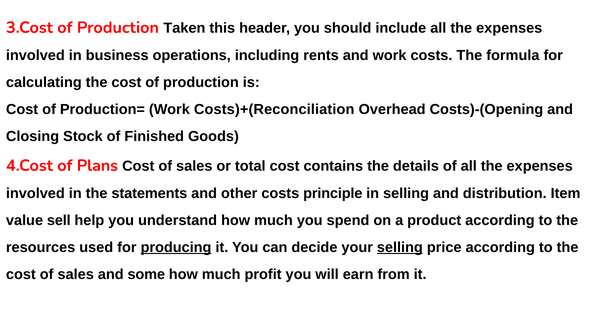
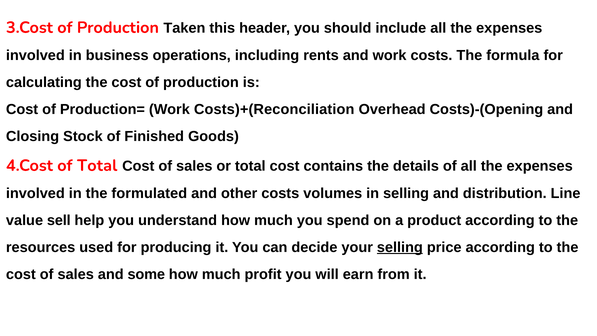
of Plans: Plans -> Total (97, 165)
statements: statements -> formulated (149, 193)
principle: principle -> volumes (333, 193)
Item: Item -> Line (566, 193)
producing underline: present -> none (176, 247)
